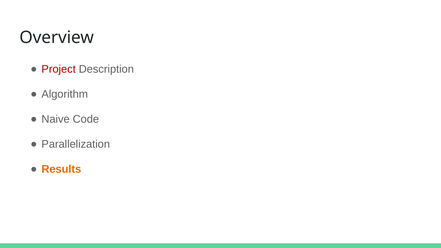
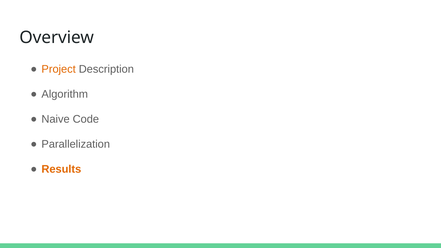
Project colour: red -> orange (59, 69)
